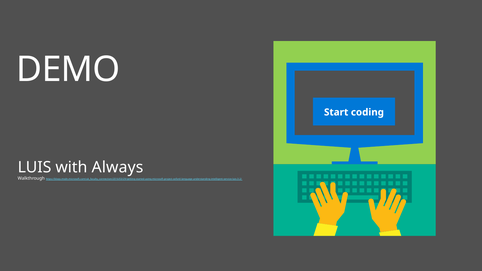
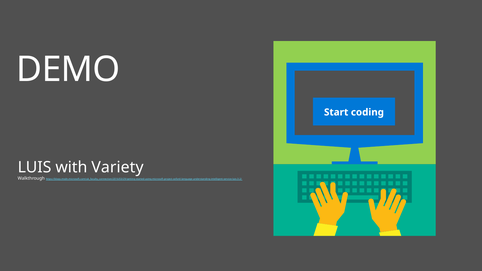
Always: Always -> Variety (117, 167)
